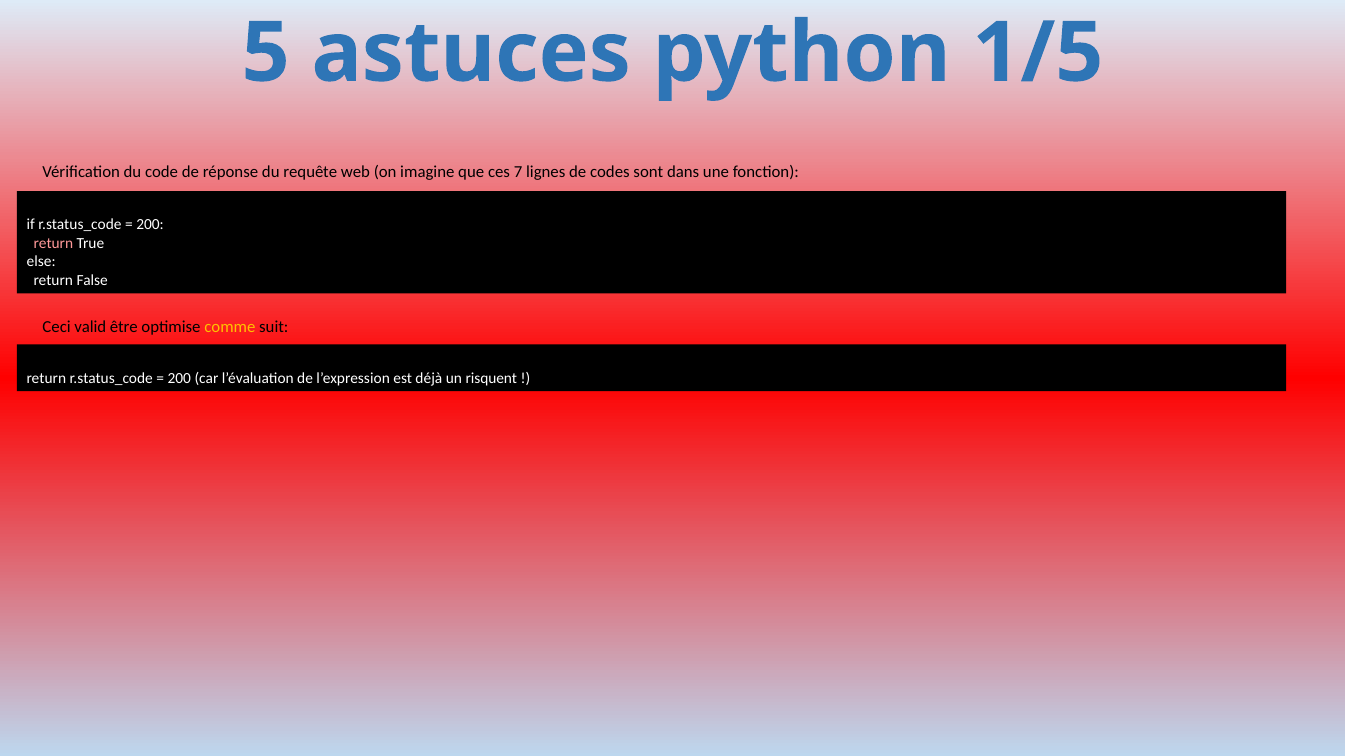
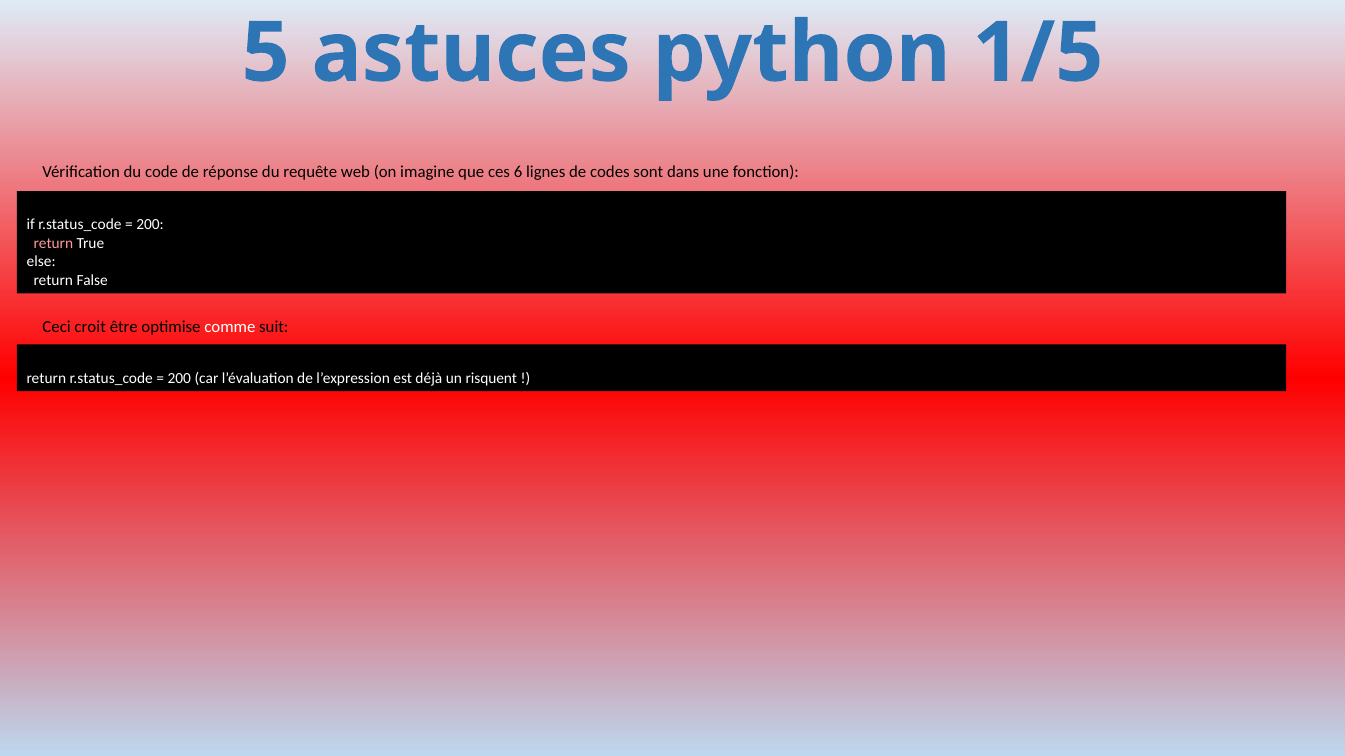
7: 7 -> 6 (518, 173)
valid: valid -> croit (90, 327)
comme colour: yellow -> white (230, 327)
